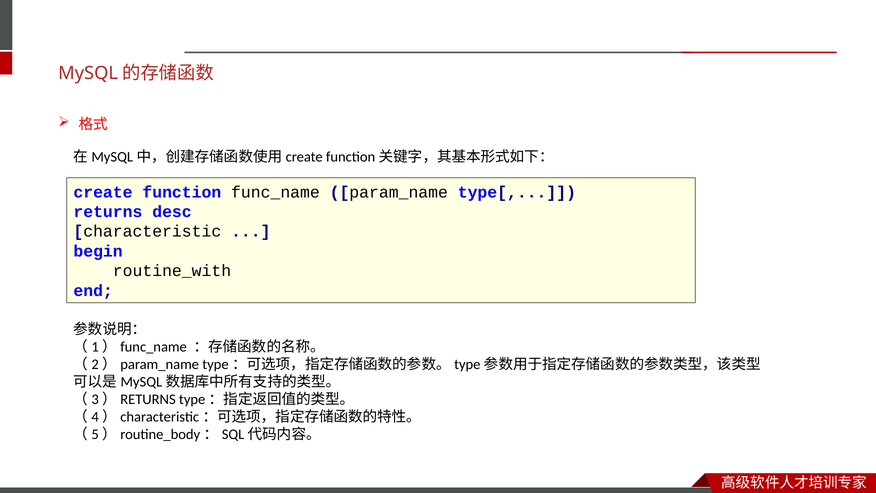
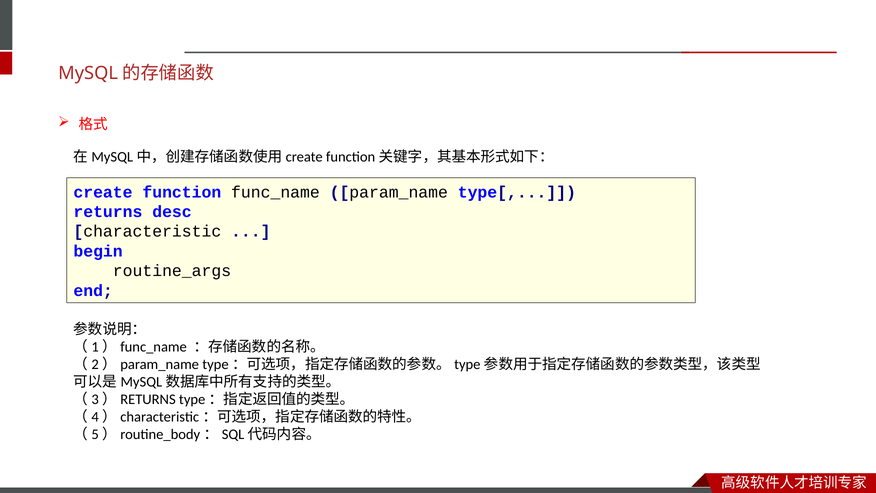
routine_with: routine_with -> routine_args (172, 271)
